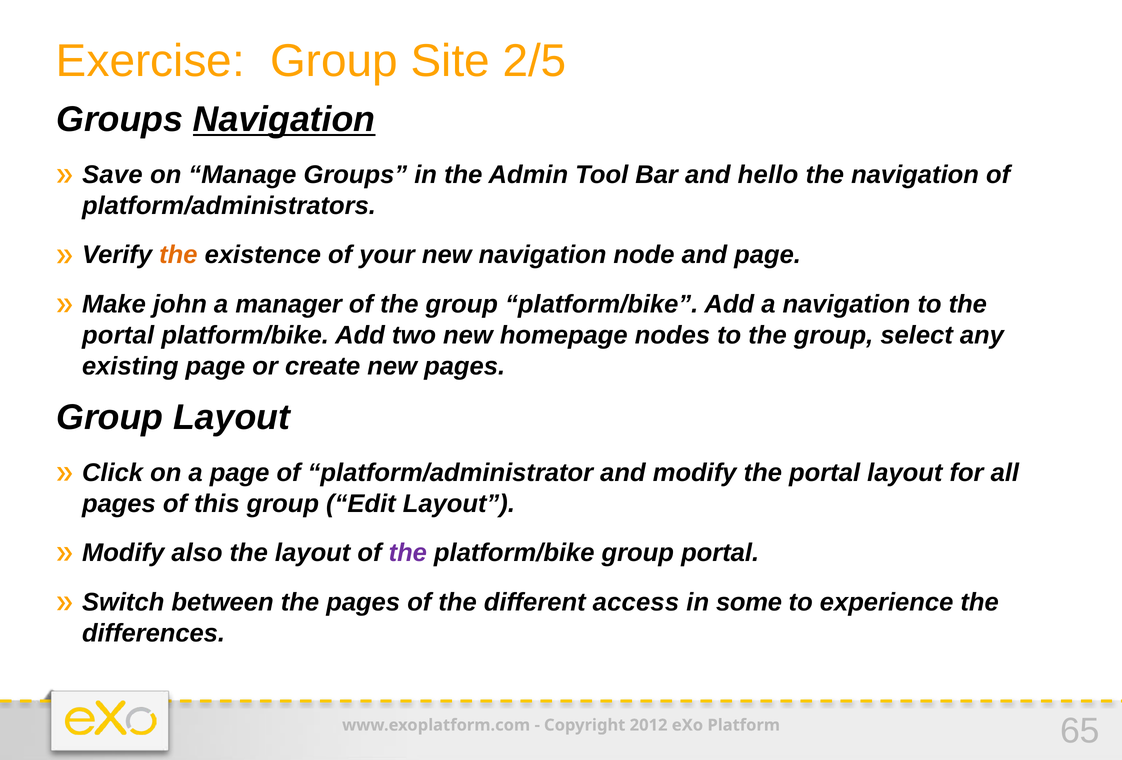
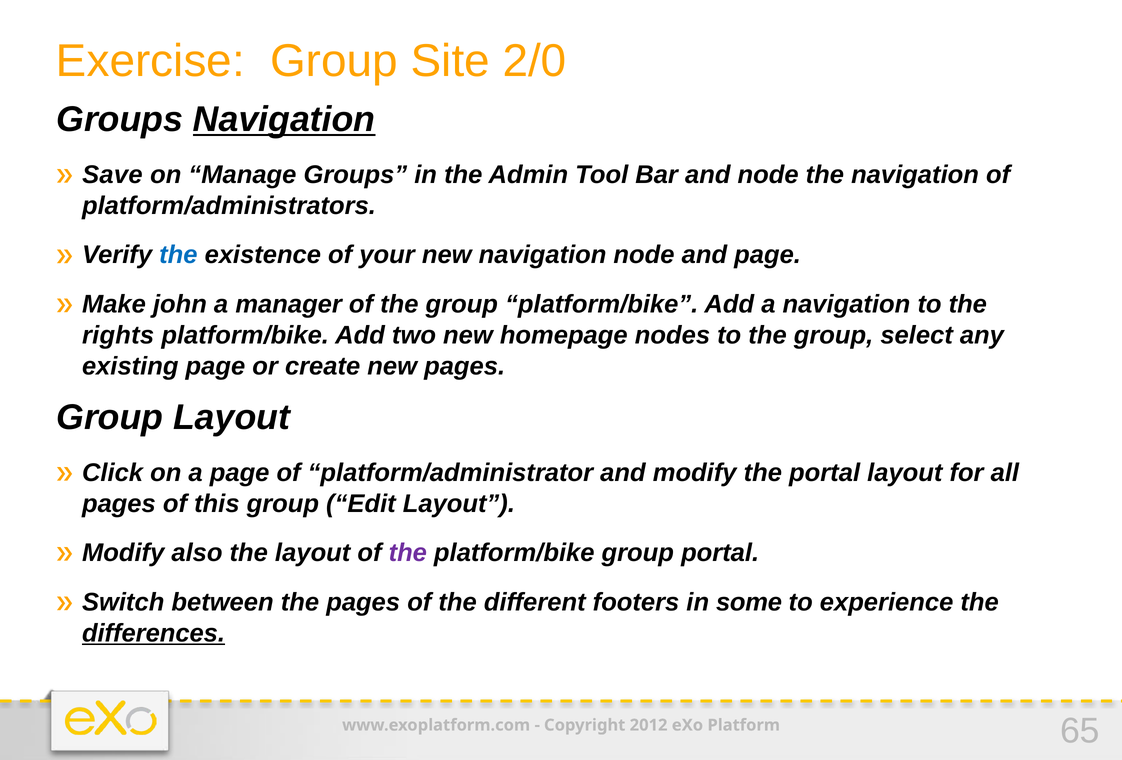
2/5: 2/5 -> 2/0 (535, 61)
and hello: hello -> node (768, 175)
the colour: orange -> blue (178, 255)
portal: portal -> rights (118, 335)
access: access -> footers (636, 602)
differences underline: none -> present (154, 633)
